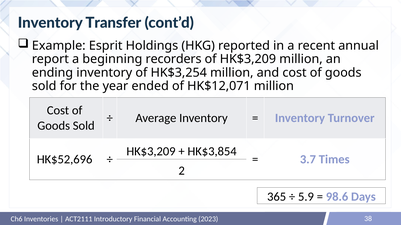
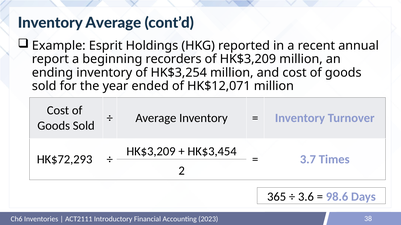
Inventory Transfer: Transfer -> Average (113, 23)
HK$3,854: HK$3,854 -> HK$3,454 (212, 152)
HK$52,696: HK$52,696 -> HK$72,293 (65, 160)
5.9: 5.9 -> 3.6 (306, 197)
